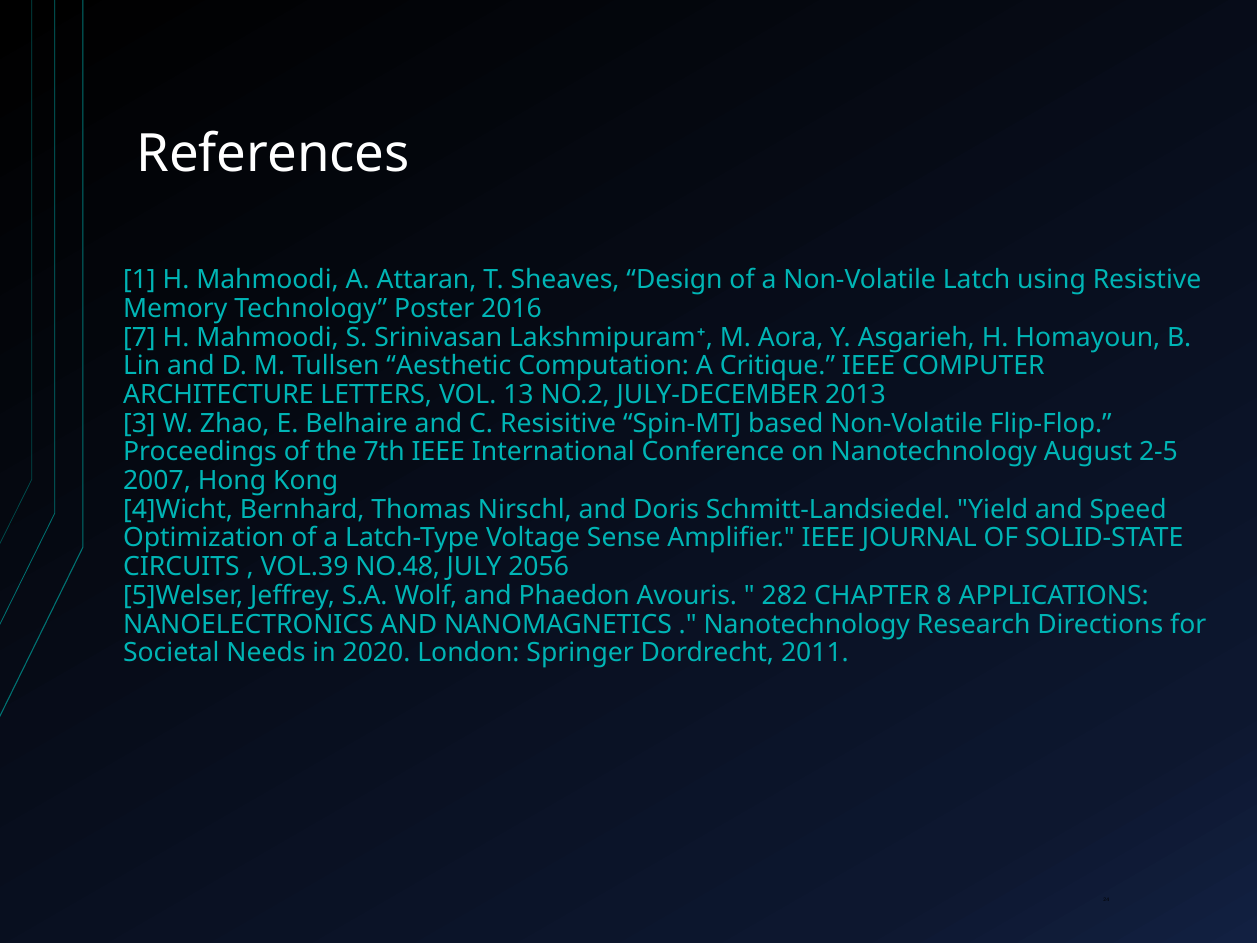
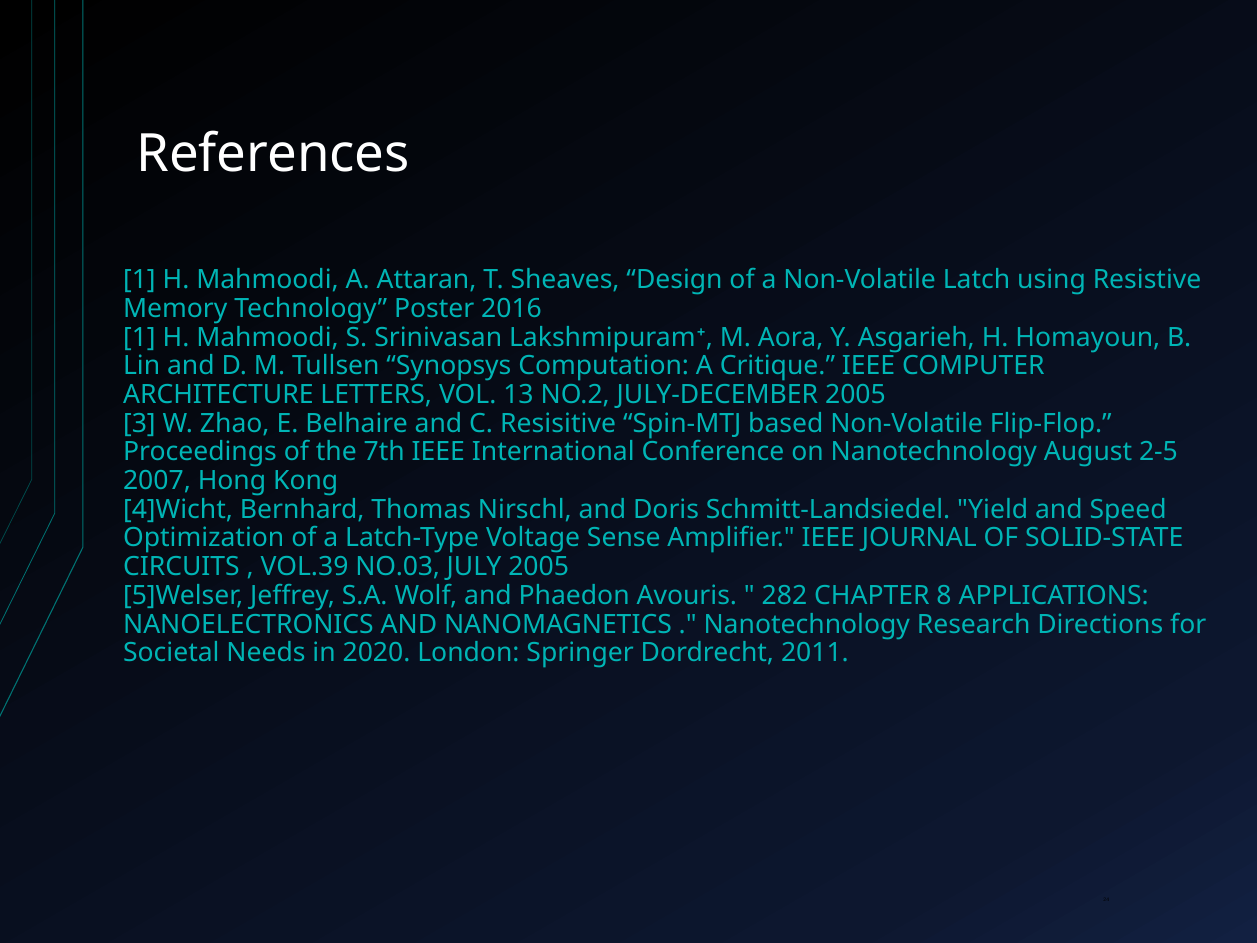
7: 7 -> 1 (139, 337)
Aesthetic: Aesthetic -> Synopsys (449, 366)
JULY-DECEMBER 2013: 2013 -> 2005 (855, 395)
NO.48: NO.48 -> NO.03 (398, 567)
JULY 2056: 2056 -> 2005 (539, 567)
